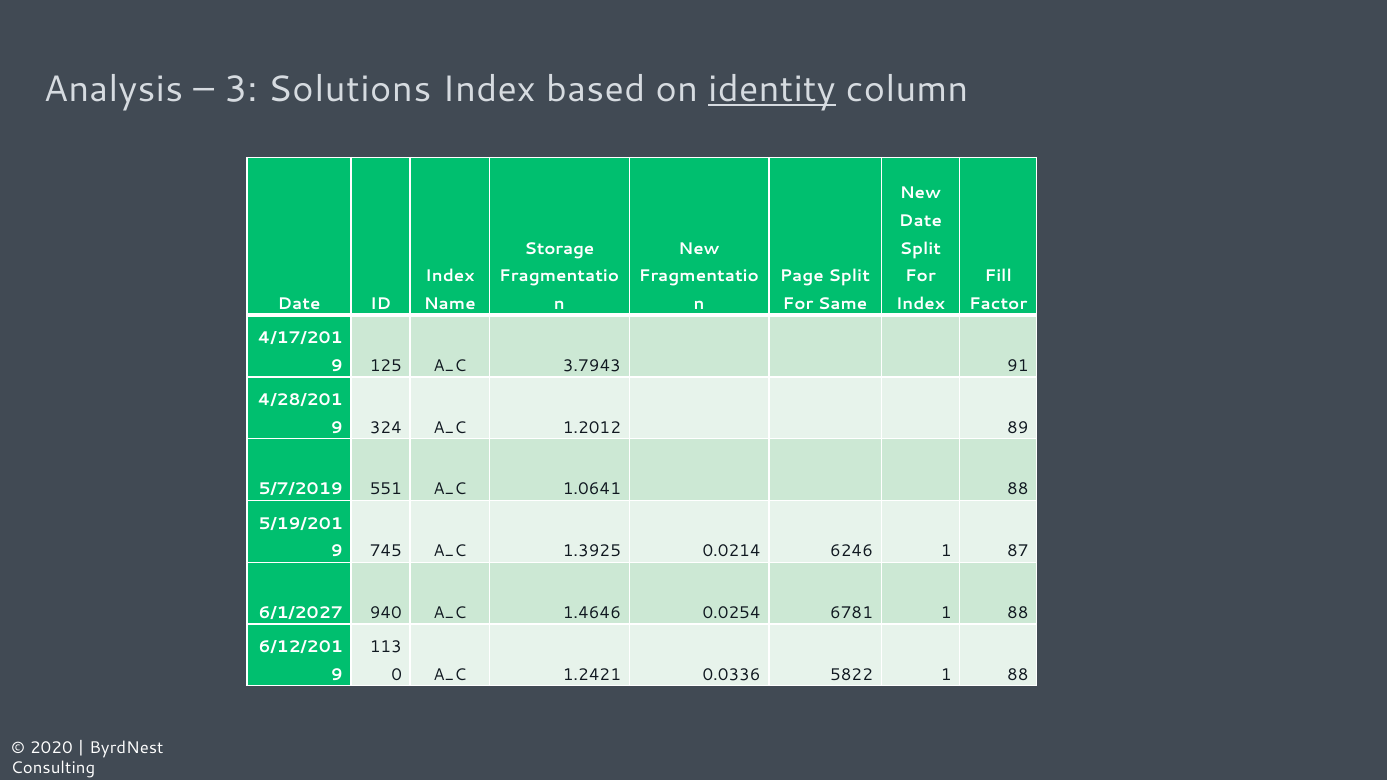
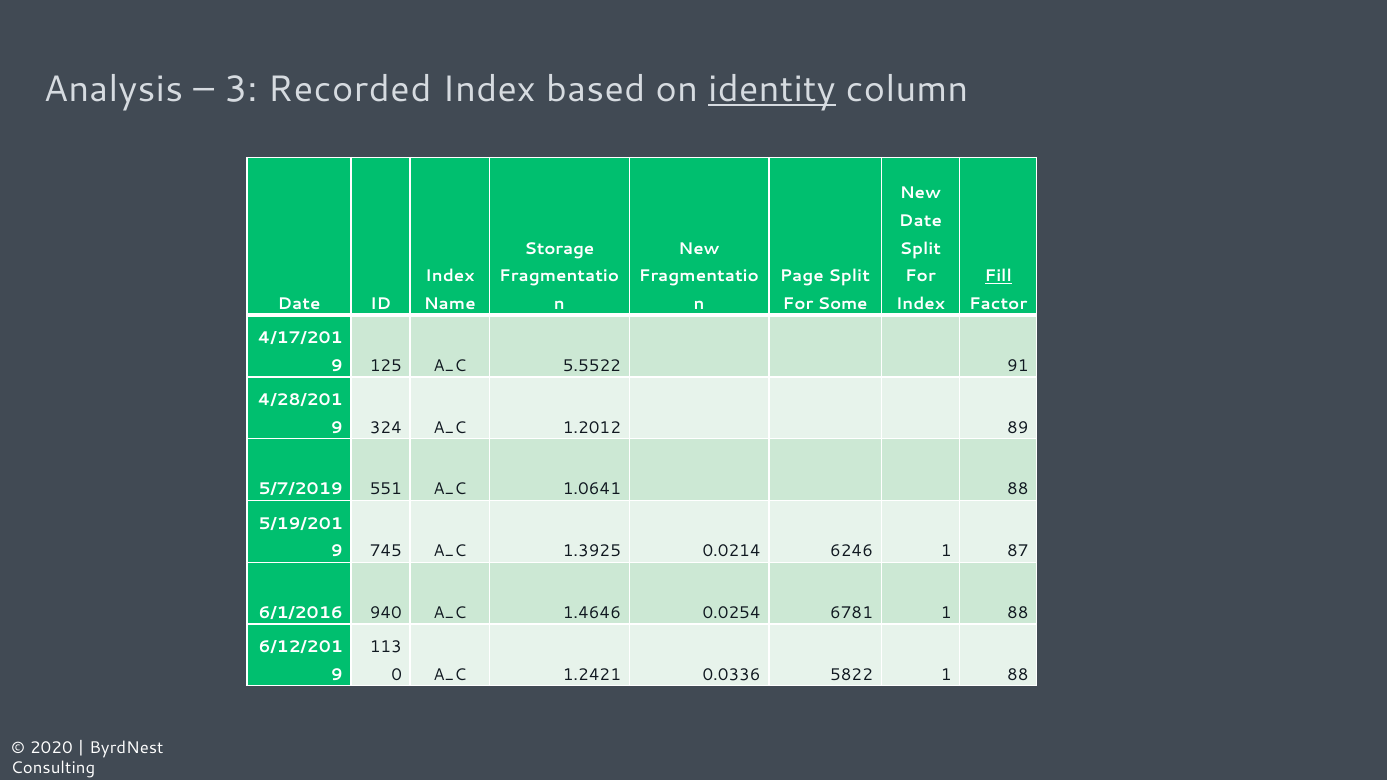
Solutions: Solutions -> Recorded (350, 89)
Fill underline: none -> present (998, 276)
Same: Same -> Some (843, 304)
3.7943: 3.7943 -> 5.5522 (592, 366)
6/1/2027: 6/1/2027 -> 6/1/2016 (301, 613)
